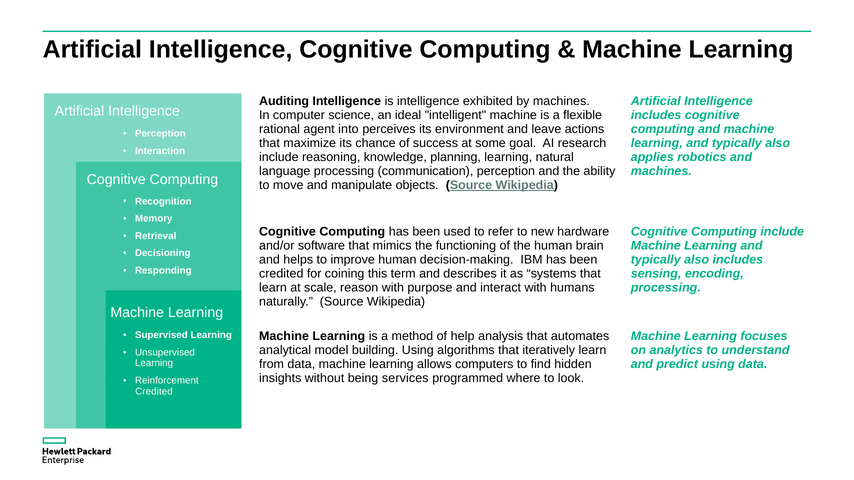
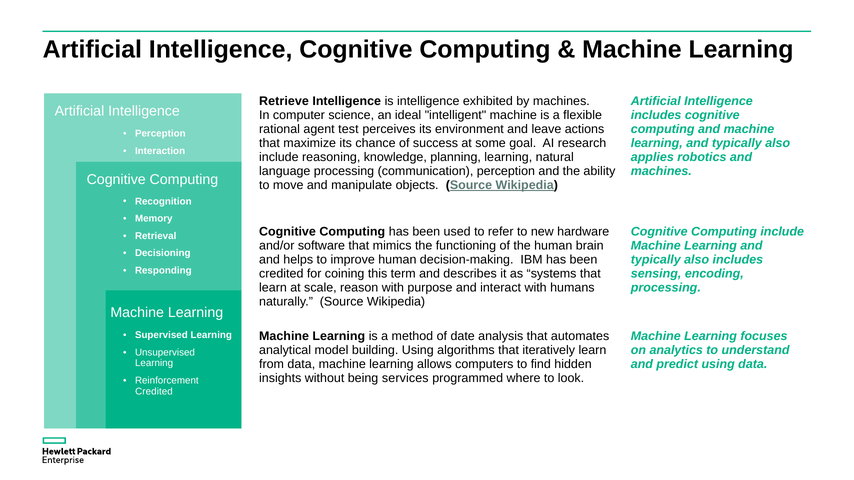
Auditing: Auditing -> Retrieve (284, 101)
into: into -> test (348, 129)
help: help -> date (463, 336)
